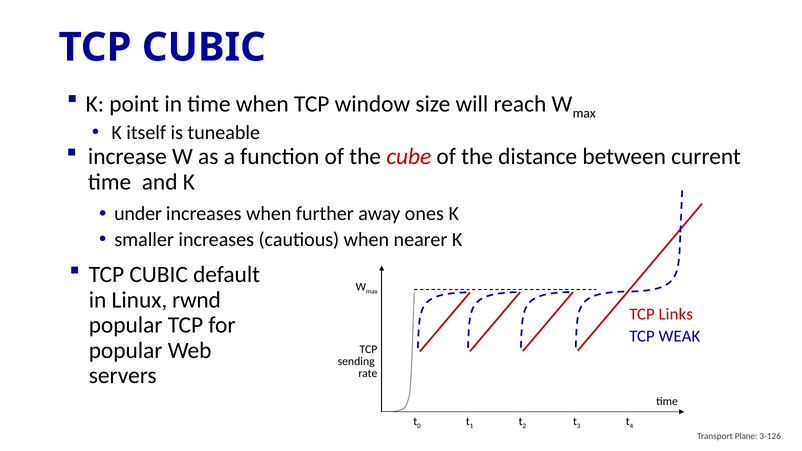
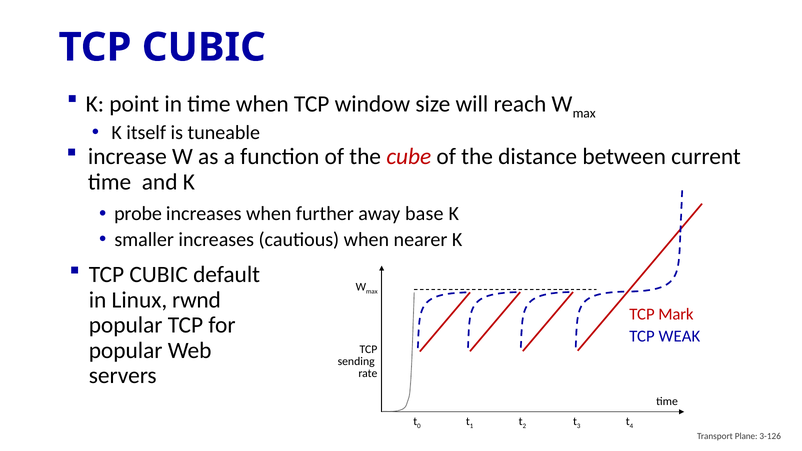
under: under -> probe (138, 214)
ones: ones -> base (424, 214)
Links: Links -> Mark (676, 314)
